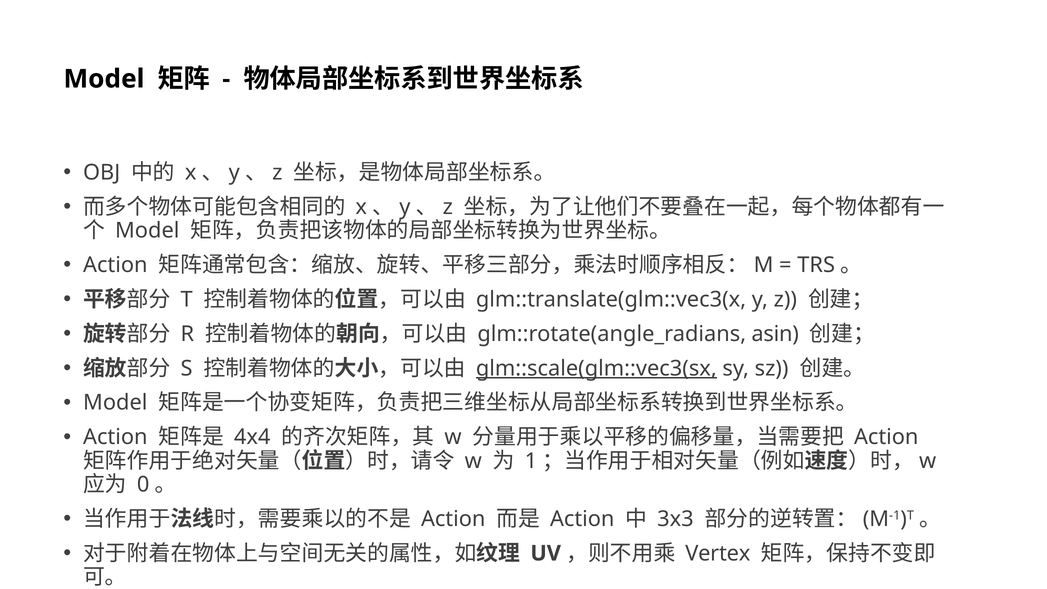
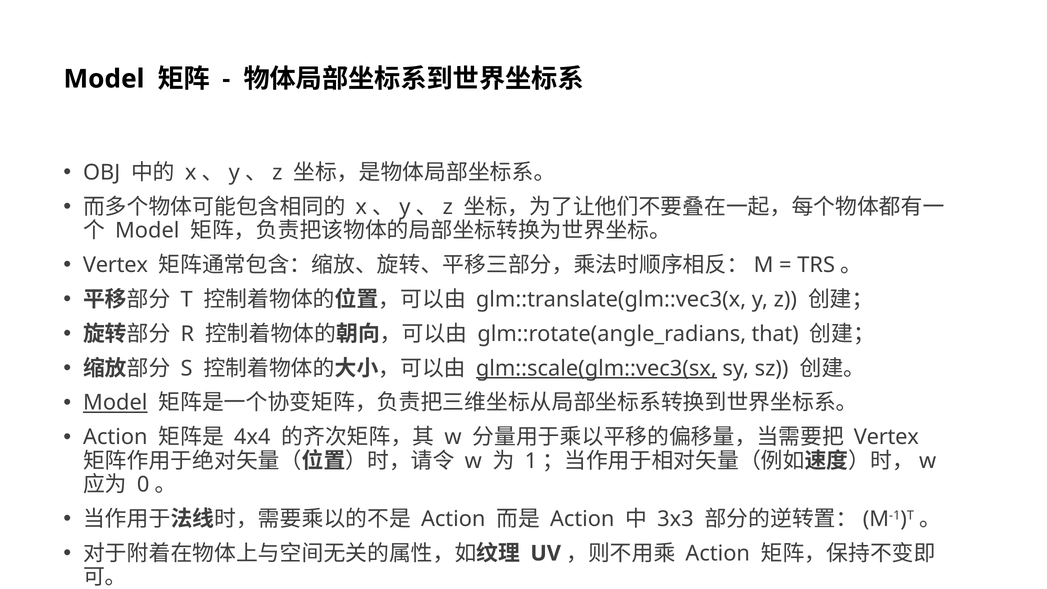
Action: Action -> Vertex (115, 265)
asin: asin -> that (775, 334)
Model underline: none -> present (115, 403)
Action: Action -> Vertex (886, 437)
Vertex: Vertex -> Action (718, 553)
